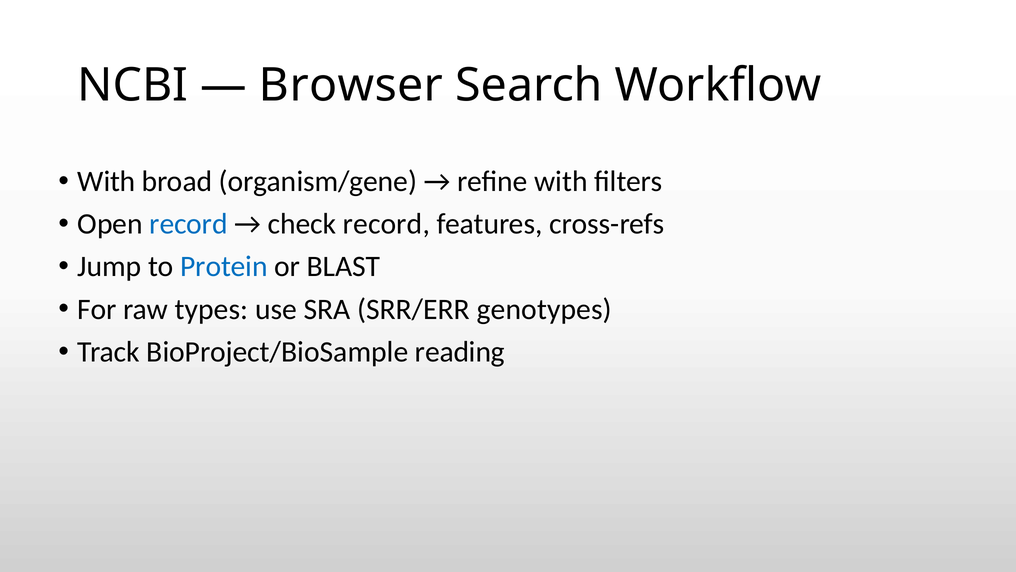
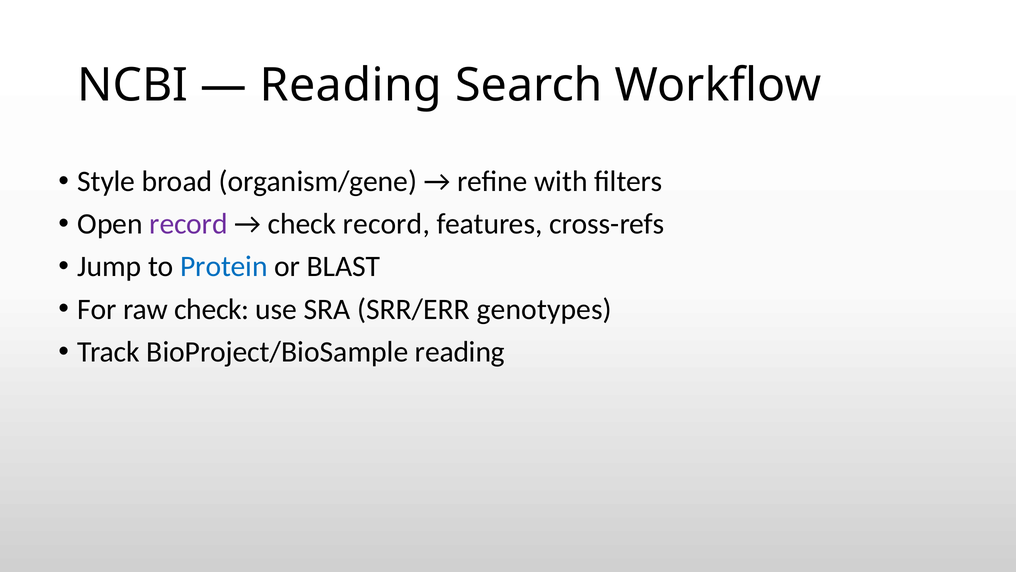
Browser: Browser -> Reading (351, 85)
With: With -> Style (106, 181)
record colour: blue -> purple (189, 224)
raw types: types -> check (212, 309)
